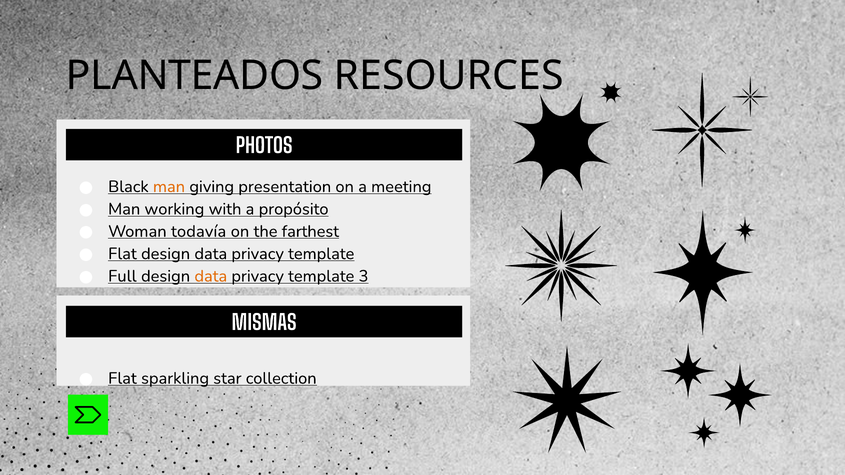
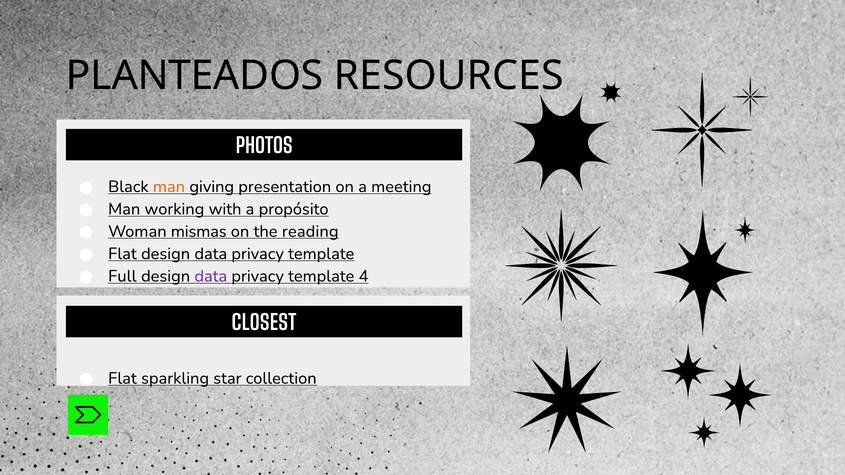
todavía: todavía -> mismas (199, 232)
farthest: farthest -> reading (310, 232)
data colour: orange -> purple (211, 276)
3: 3 -> 4 (364, 276)
MISMAS: MISMAS -> CLOSEST (264, 323)
